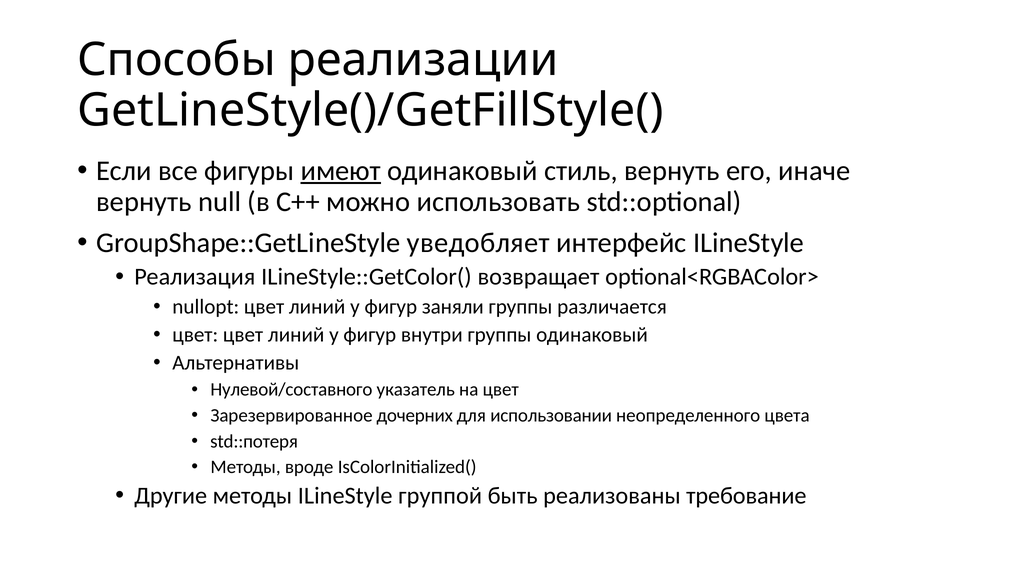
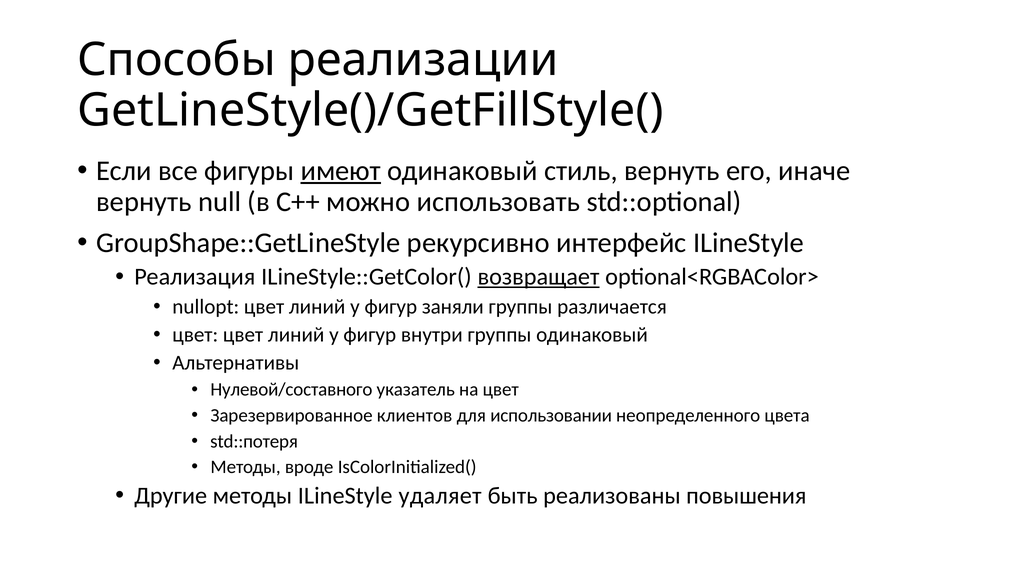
уведобляет: уведобляет -> рекурсивно (478, 243)
возвращает underline: none -> present (539, 277)
дочерних: дочерних -> клиентов (415, 416)
группой: группой -> удаляет (440, 496)
требование: требование -> повышения (746, 496)
